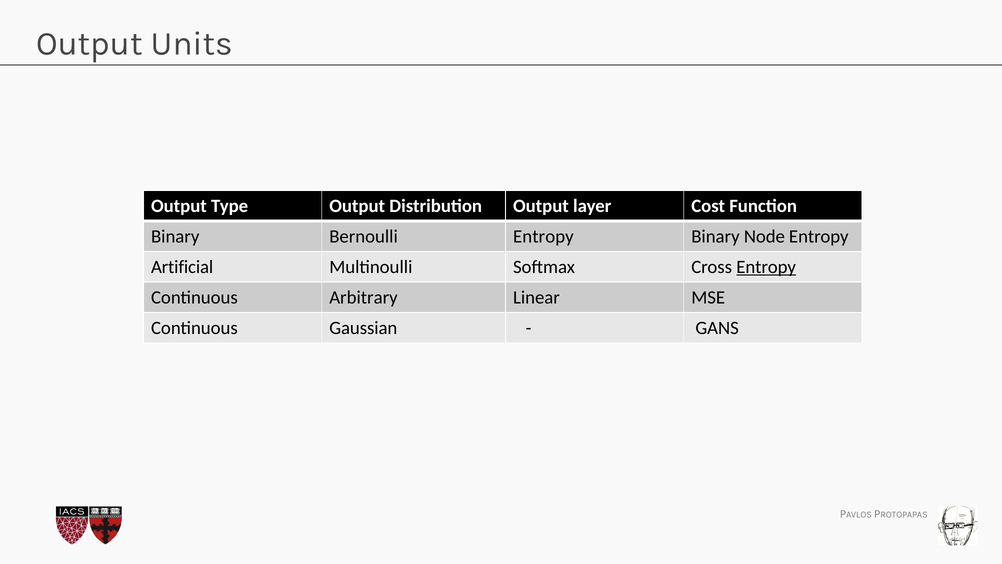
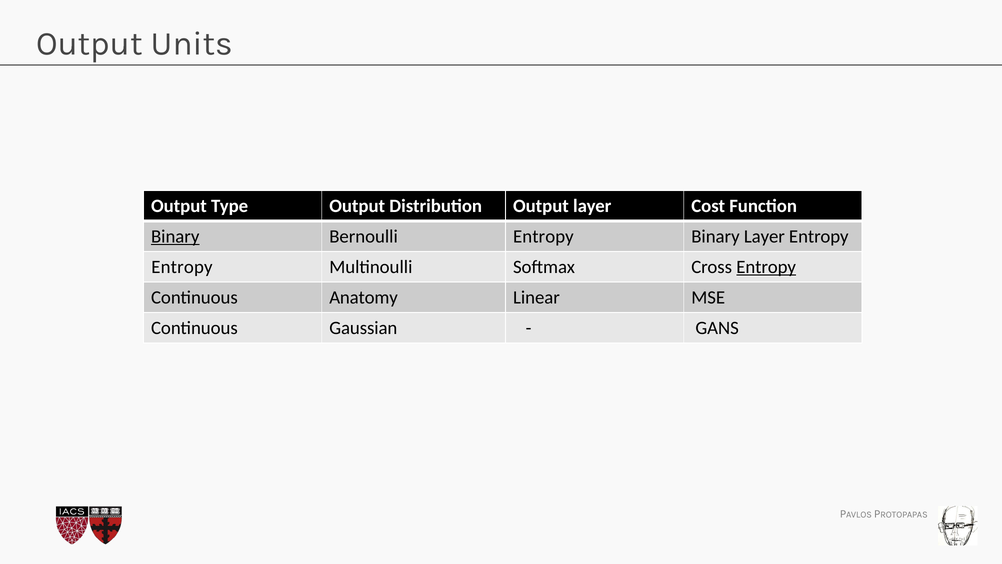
Binary underline: none -> present (175, 236)
Binary Node: Node -> Layer (764, 236)
Artificial: Artificial -> Entropy (182, 267)
Arbitrary: Arbitrary -> Anatomy (364, 297)
